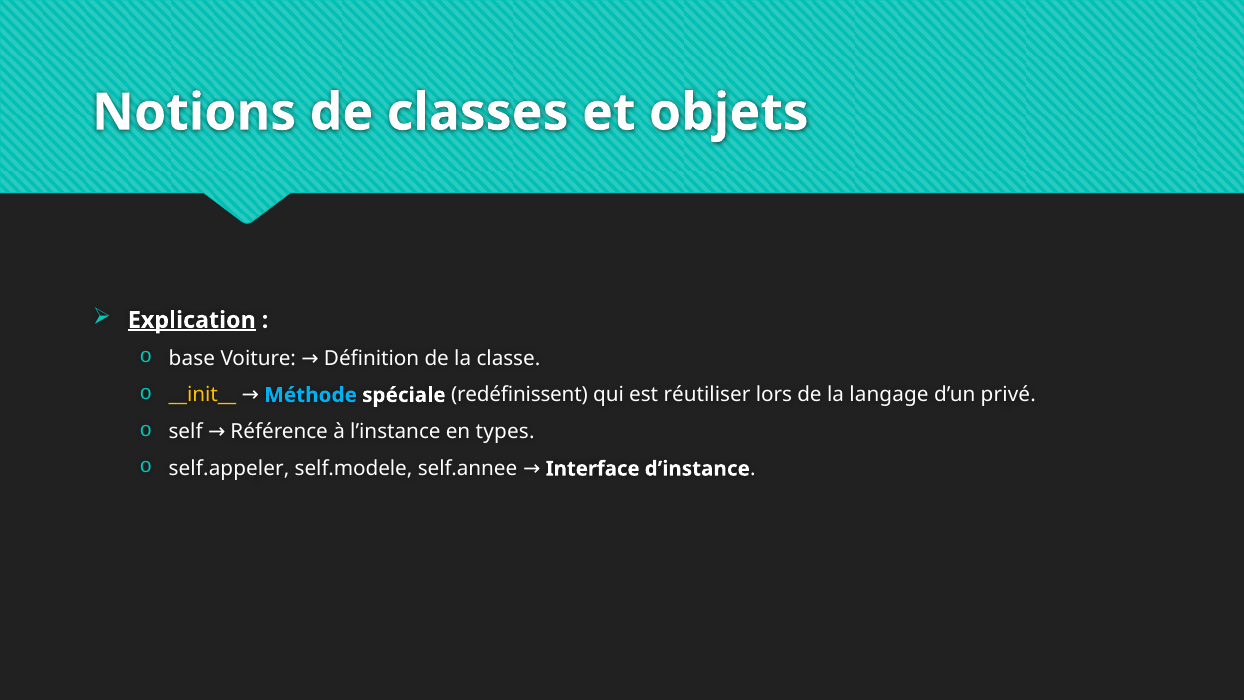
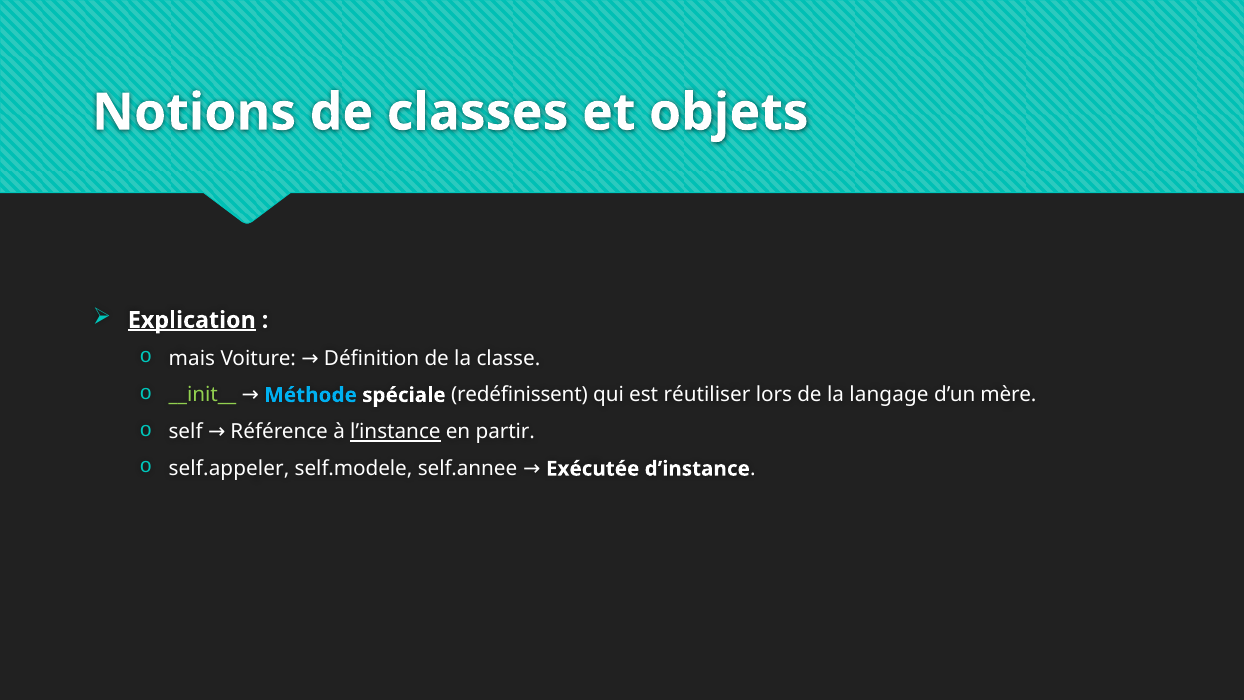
base: base -> mais (192, 358)
__init__ colour: yellow -> light green (202, 395)
privé: privé -> mère (1008, 395)
l’instance underline: none -> present (395, 432)
types: types -> partir (505, 432)
Interface: Interface -> Exécutée (593, 469)
